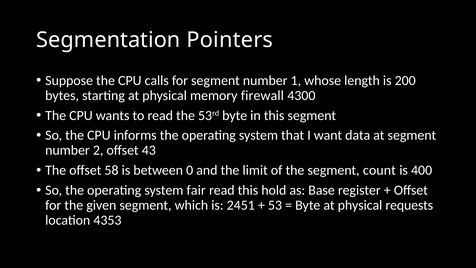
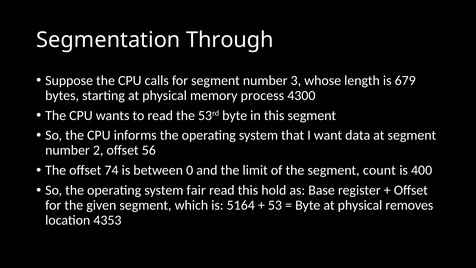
Pointers: Pointers -> Through (230, 40)
1: 1 -> 3 (296, 80)
200: 200 -> 679 (405, 80)
firewall: firewall -> process (262, 95)
43: 43 -> 56 (149, 150)
58: 58 -> 74 (111, 170)
2451: 2451 -> 5164 (241, 205)
requests: requests -> removes (409, 205)
